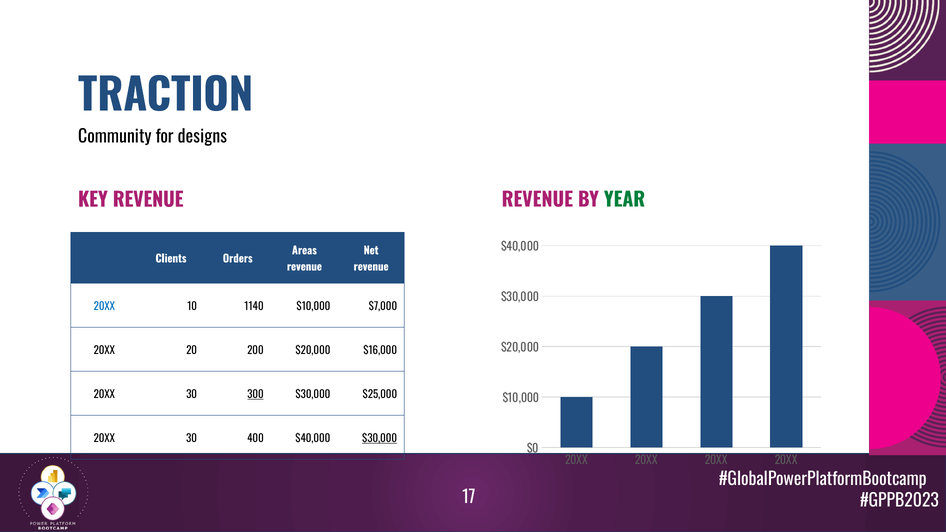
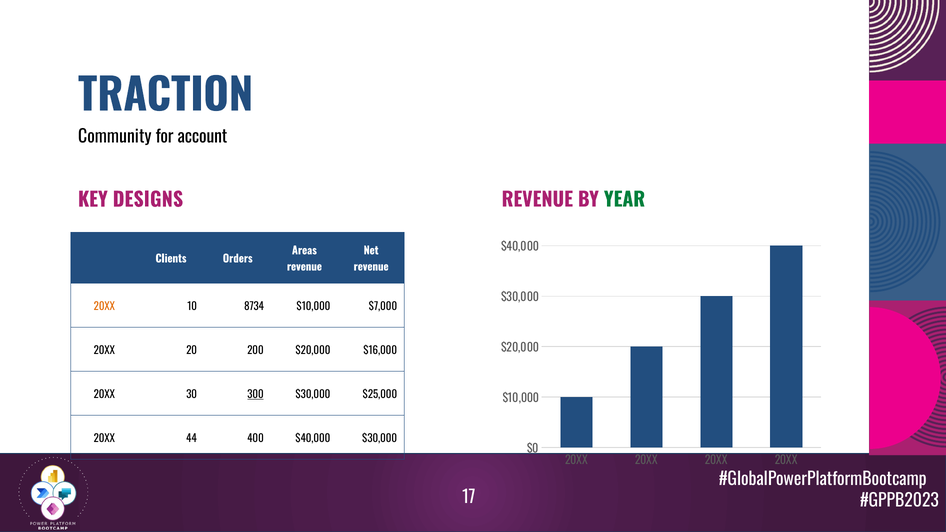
designs: designs -> account (202, 137)
KEY REVENUE: REVENUE -> DESIGNS (148, 200)
20XX colour: blue -> orange (104, 307)
1140: 1140 -> 8734 (254, 307)
30: 30 -> 44 (191, 439)
$30,000 underline: present -> none (380, 439)
